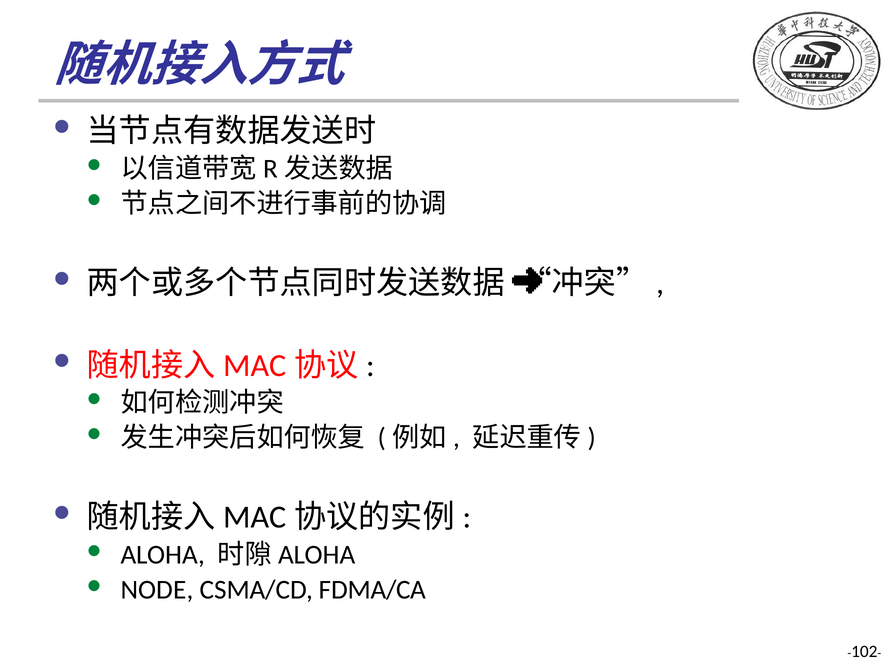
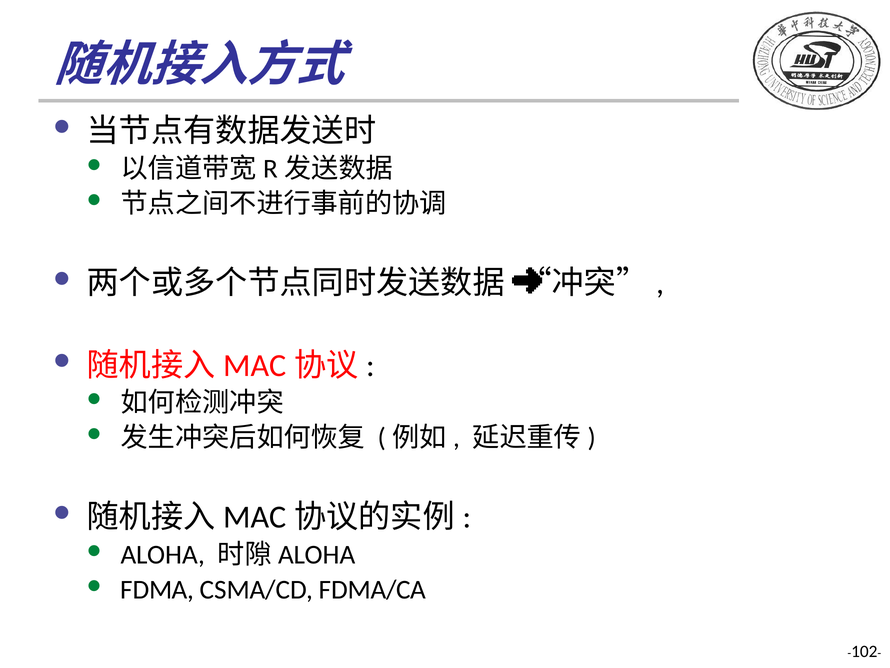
NODE: NODE -> FDMA (157, 589)
